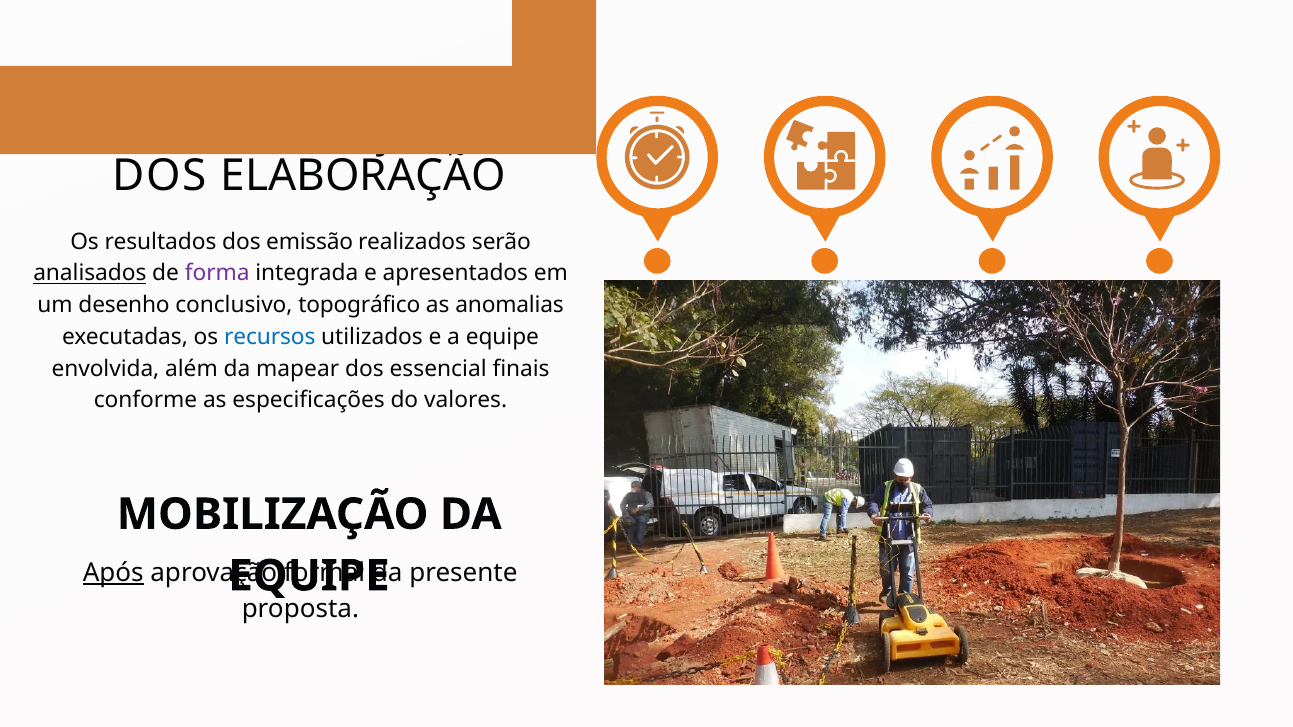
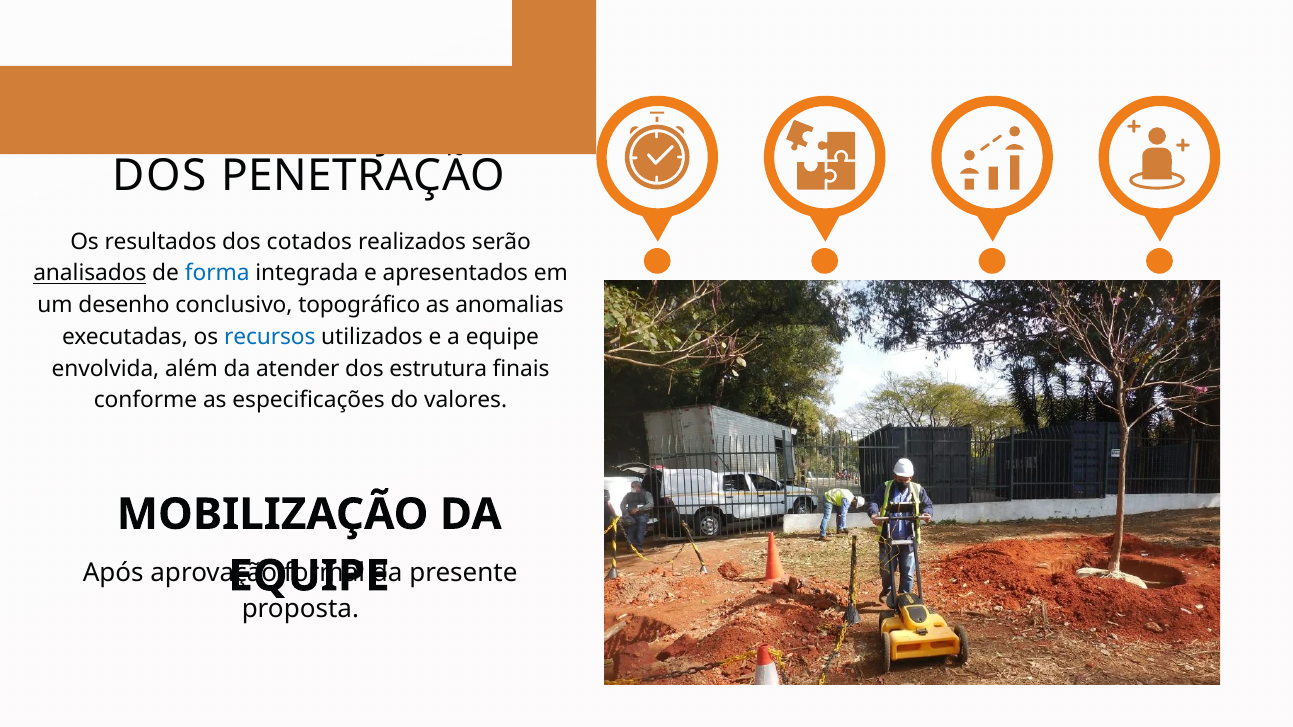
ELABORAÇÃO: ELABORAÇÃO -> PENETRAÇÃO (363, 176)
emissão: emissão -> cotados (309, 242)
forma colour: purple -> blue (217, 274)
mapear: mapear -> atender (298, 369)
essencial: essencial -> estrutura (438, 369)
Após underline: present -> none (113, 573)
